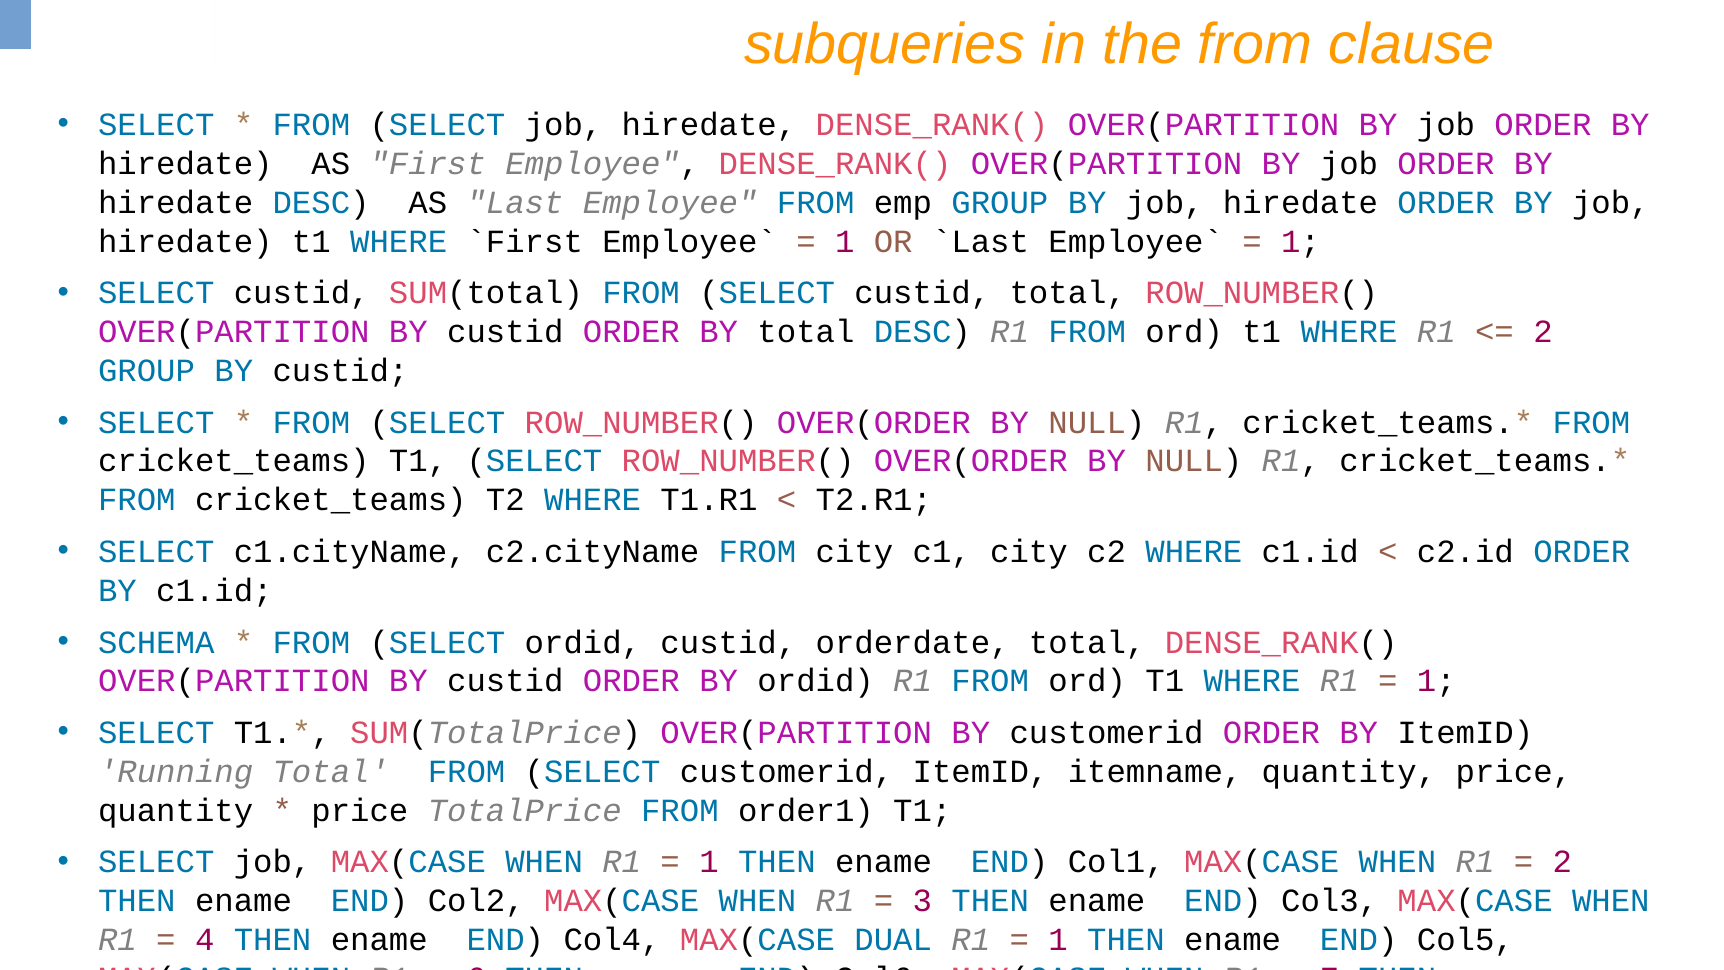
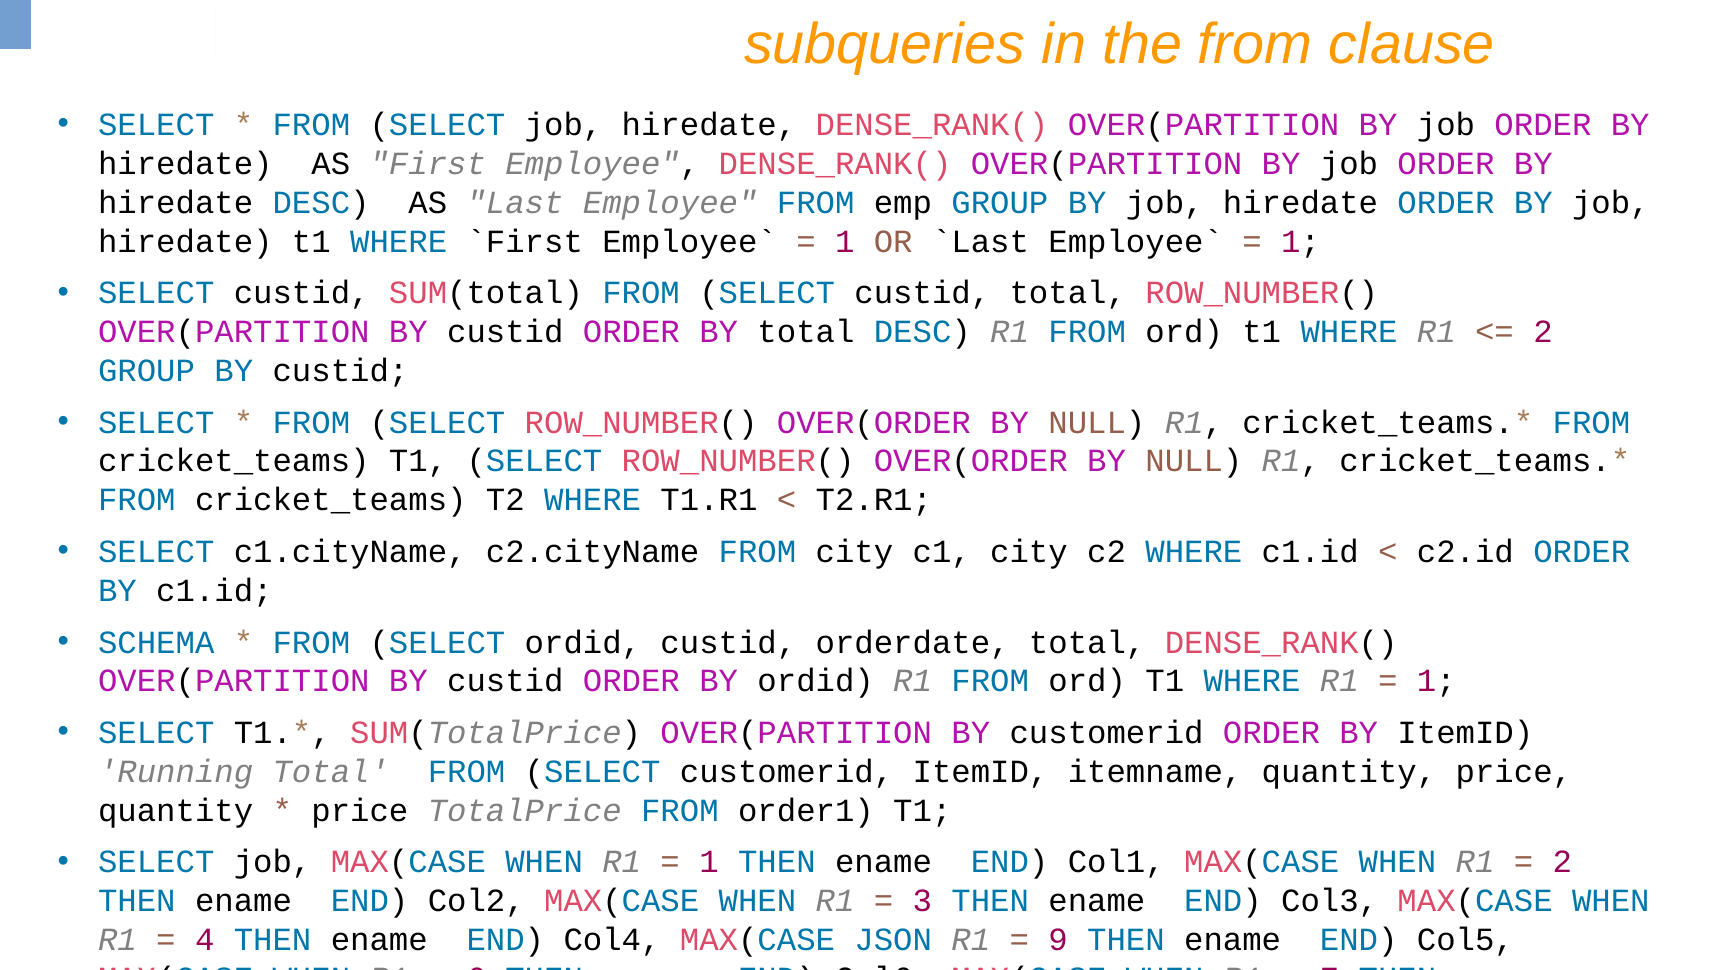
DUAL: DUAL -> JSON (893, 940)
1: 1 -> 9 (1058, 940)
